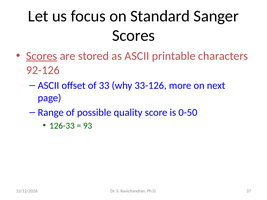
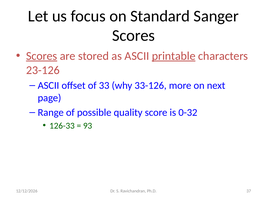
printable underline: none -> present (174, 56)
92-126: 92-126 -> 23-126 (43, 70)
0-50: 0-50 -> 0-32 (188, 113)
